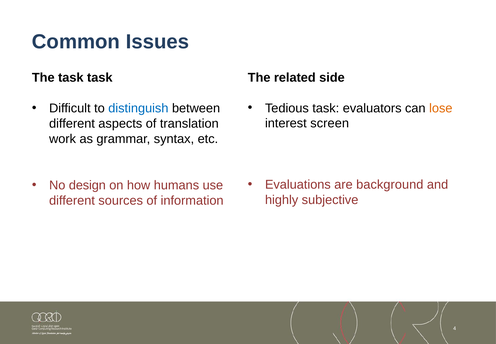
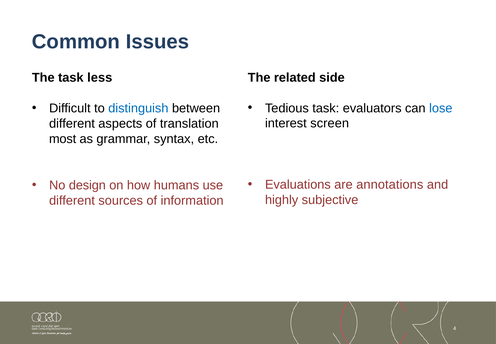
task task: task -> less (100, 77)
lose colour: orange -> blue (441, 108)
work: work -> most (63, 139)
background: background -> annotations (390, 184)
